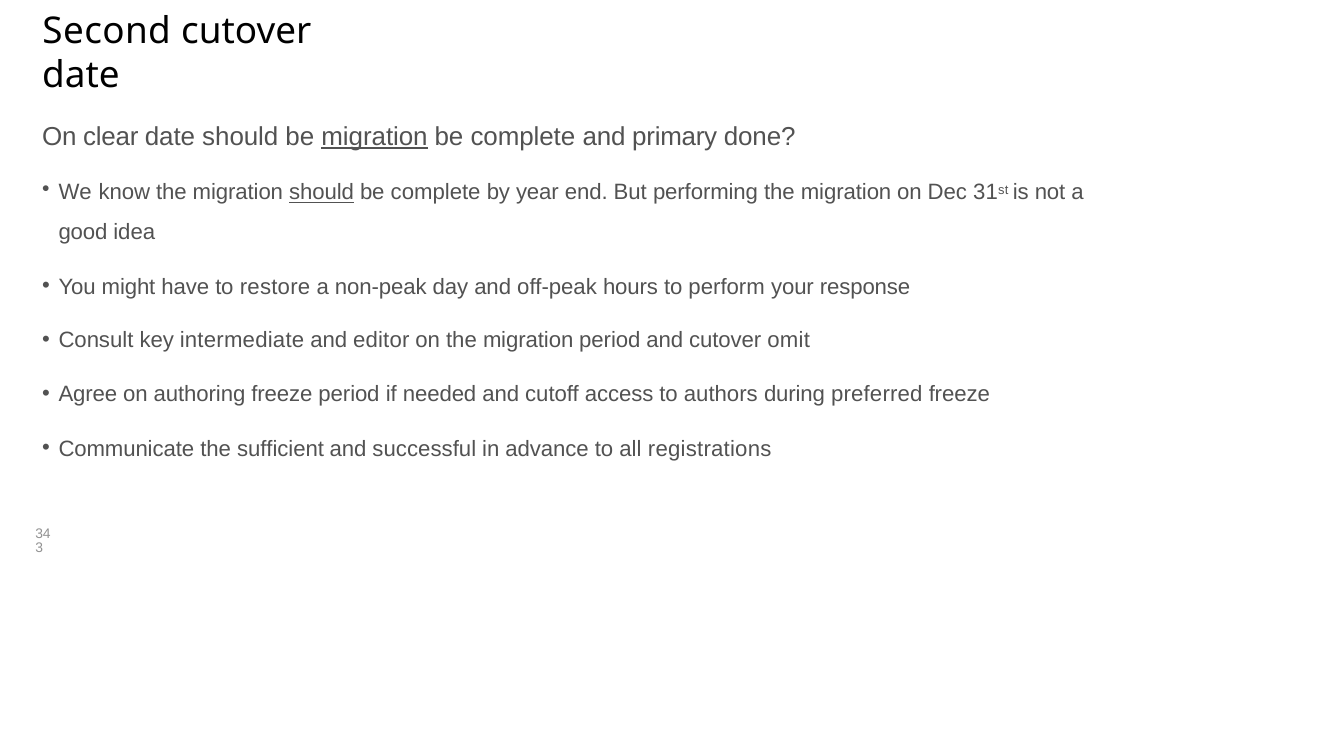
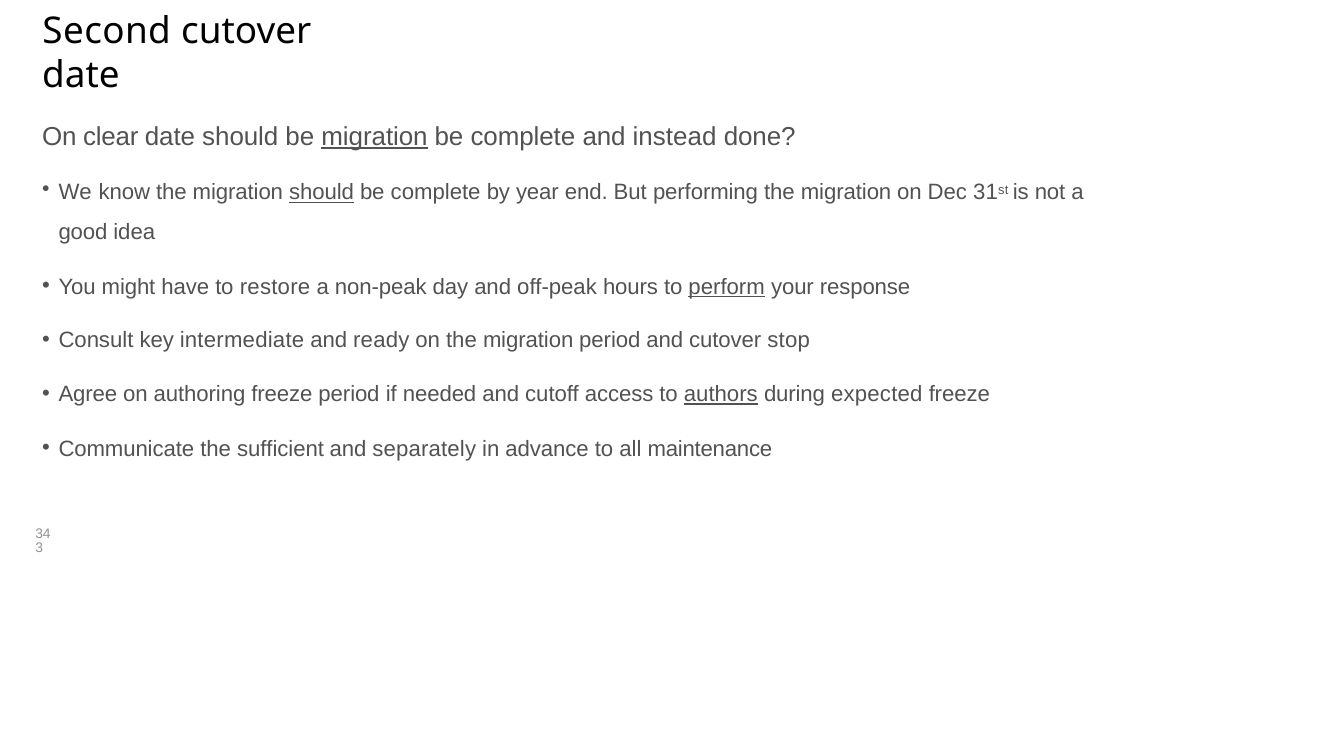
primary: primary -> instead (675, 137)
perform underline: none -> present (727, 287)
editor: editor -> ready (381, 341)
omit: omit -> stop (789, 341)
authors underline: none -> present (721, 395)
preferred: preferred -> expected (877, 395)
successful: successful -> separately (424, 449)
registrations: registrations -> maintenance (710, 449)
